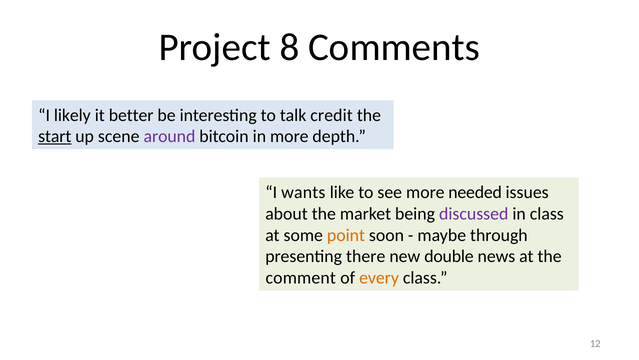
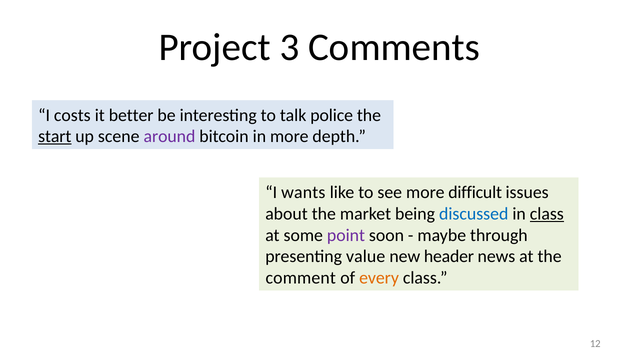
8: 8 -> 3 (289, 47)
likely: likely -> costs (72, 115)
credit: credit -> police (332, 115)
needed: needed -> difficult (475, 192)
discussed colour: purple -> blue (474, 213)
class underline: none -> present (547, 213)
point colour: orange -> purple (346, 235)
there: there -> value (366, 256)
double: double -> header (449, 256)
